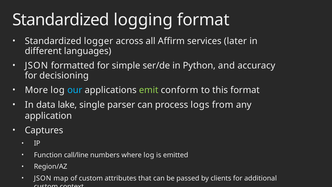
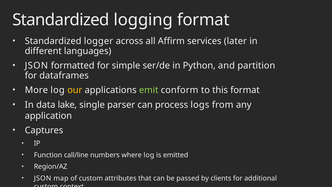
accuracy: accuracy -> partition (256, 66)
decisioning: decisioning -> dataframes (64, 76)
our colour: light blue -> yellow (75, 90)
